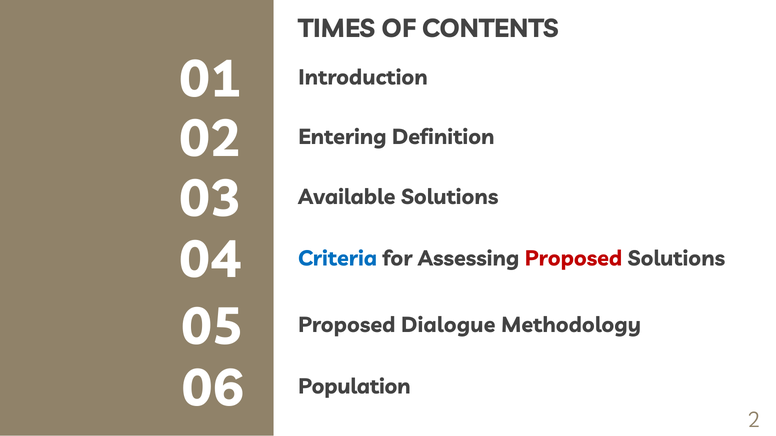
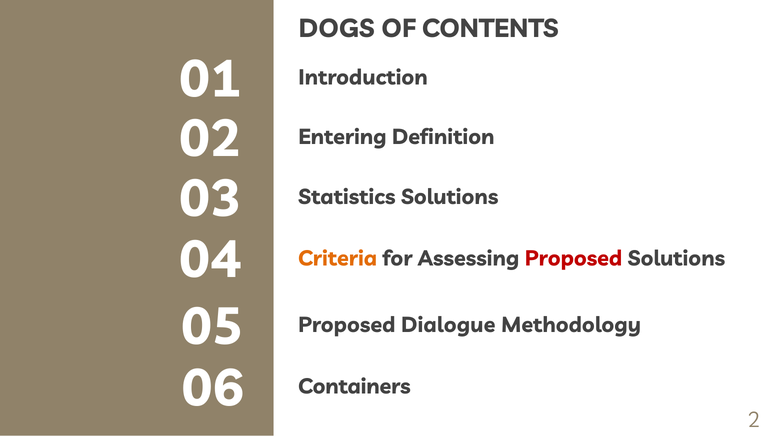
TIMES: TIMES -> DOGS (337, 29)
Available: Available -> Statistics (347, 197)
Criteria colour: blue -> orange (338, 259)
Population: Population -> Containers (354, 387)
